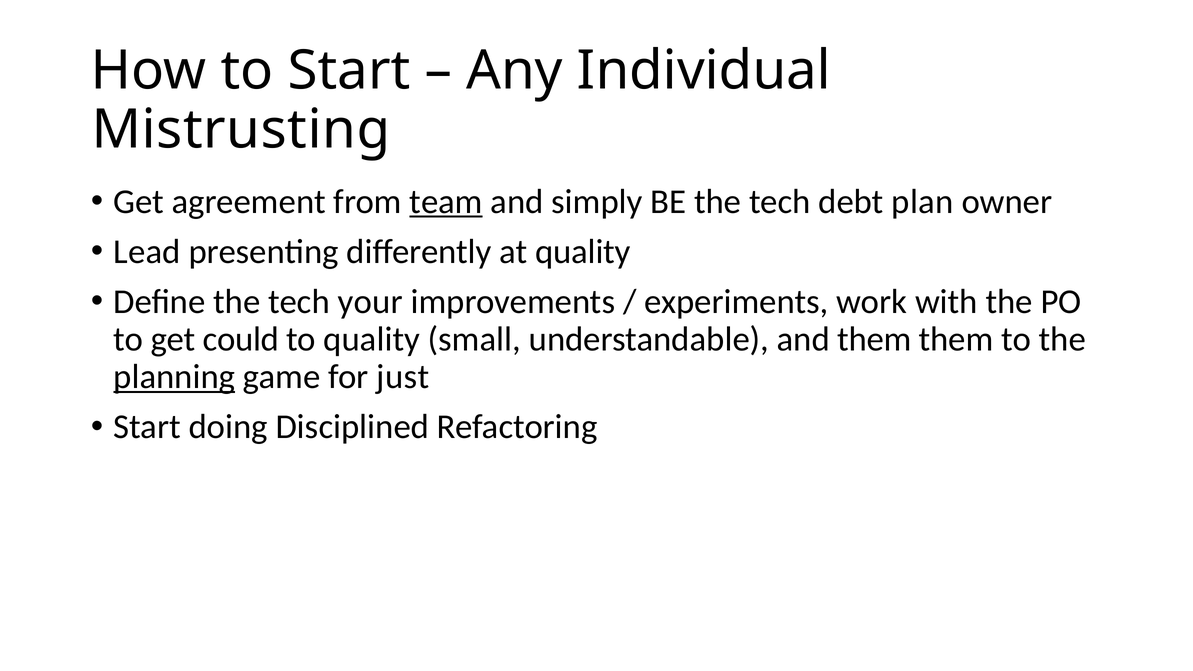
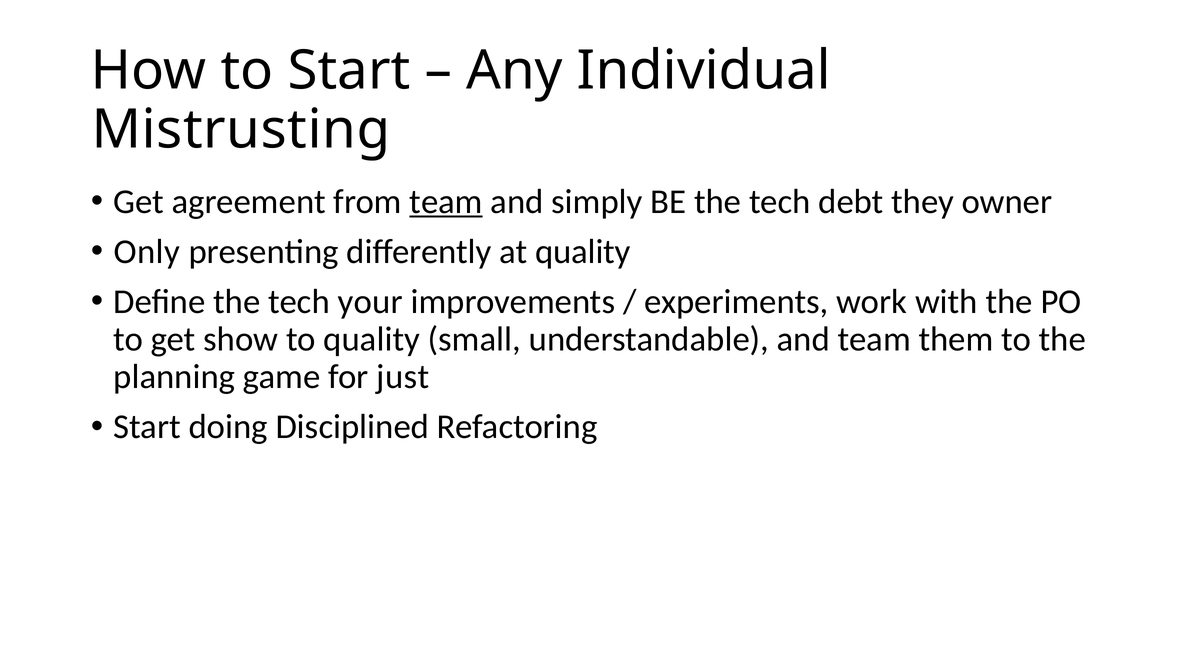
plan: plan -> they (923, 202)
Lead: Lead -> Only (147, 252)
could: could -> show (241, 339)
and them: them -> team (874, 339)
planning underline: present -> none (174, 377)
